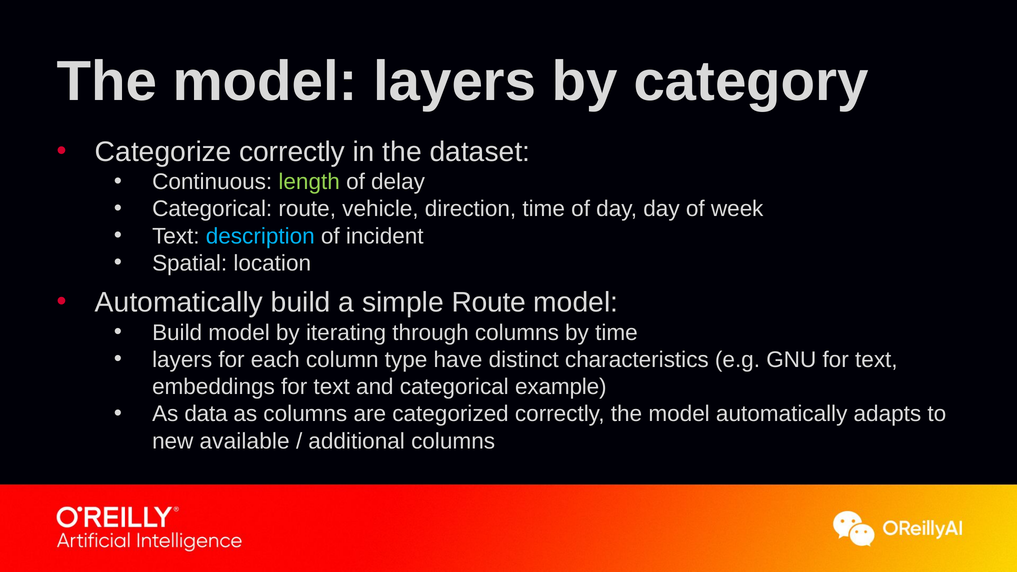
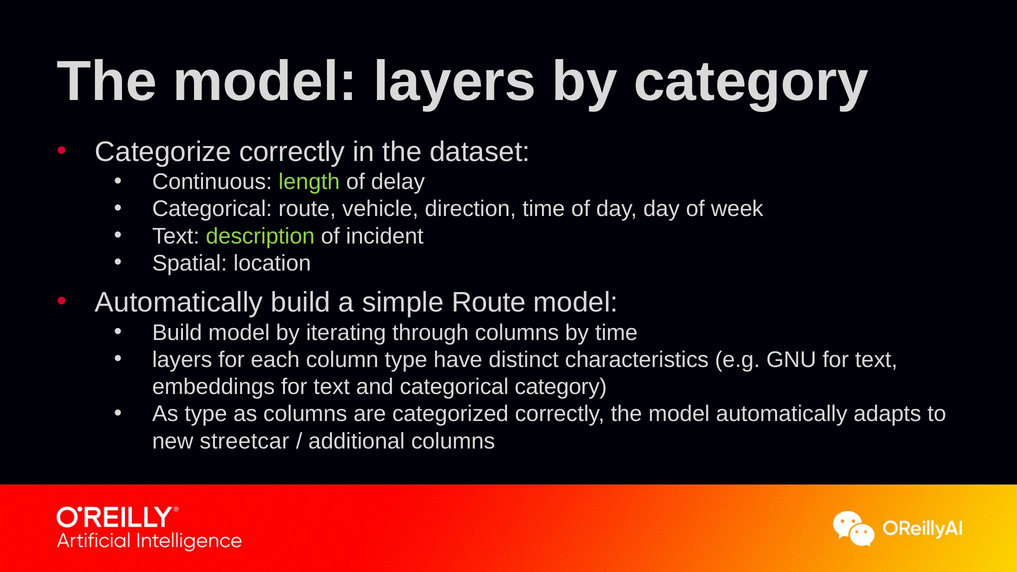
description colour: light blue -> light green (260, 236)
categorical example: example -> category (561, 387)
As data: data -> type (206, 414)
available: available -> streetcar (245, 441)
